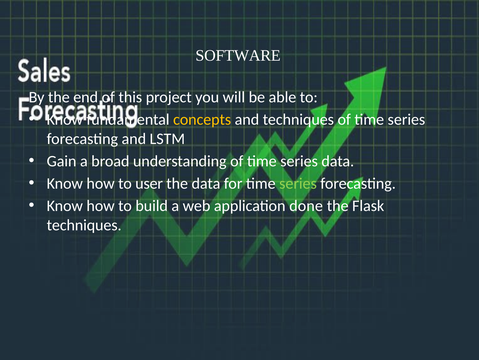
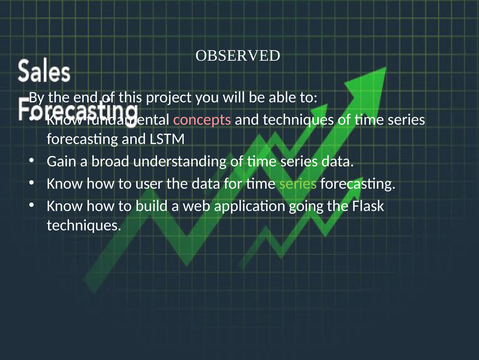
SOFTWARE: SOFTWARE -> OBSERVED (238, 55)
concepts colour: yellow -> pink (202, 119)
done: done -> going (306, 205)
